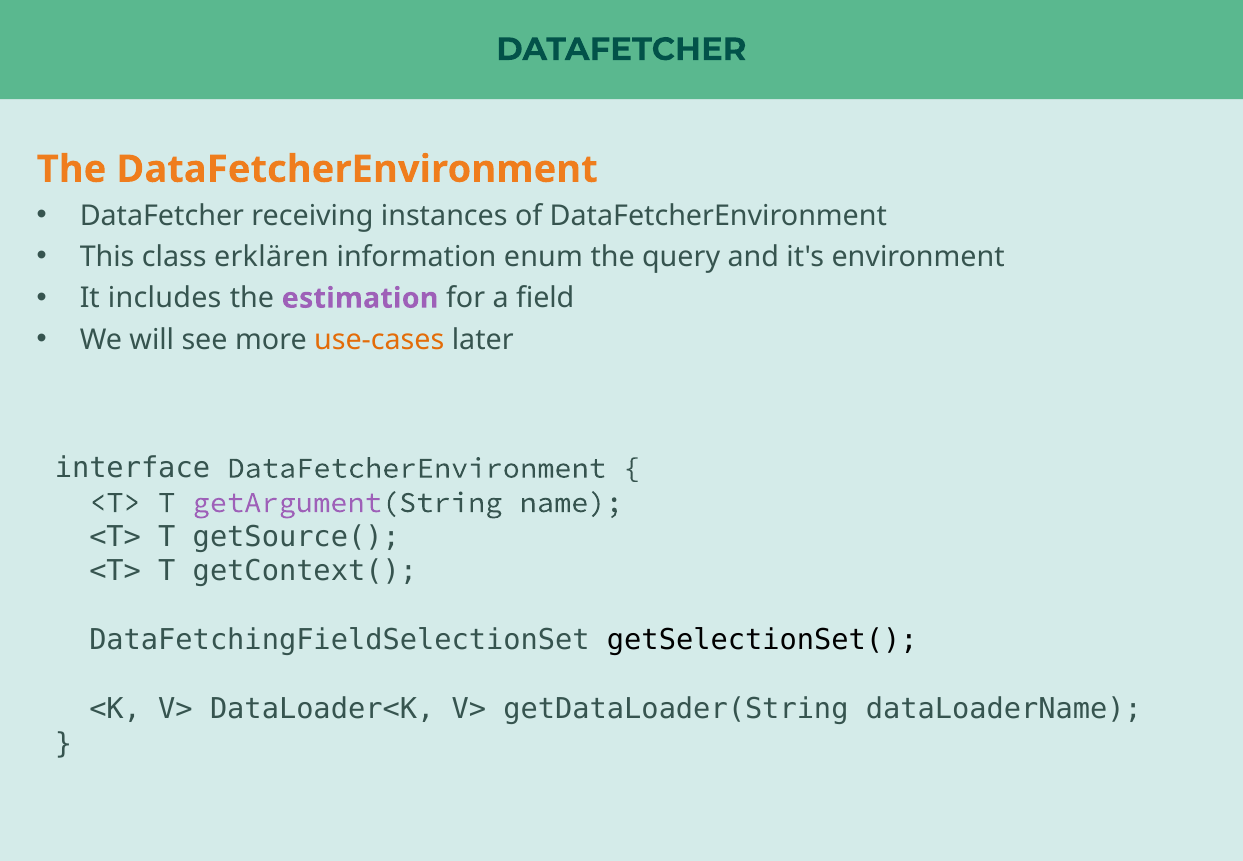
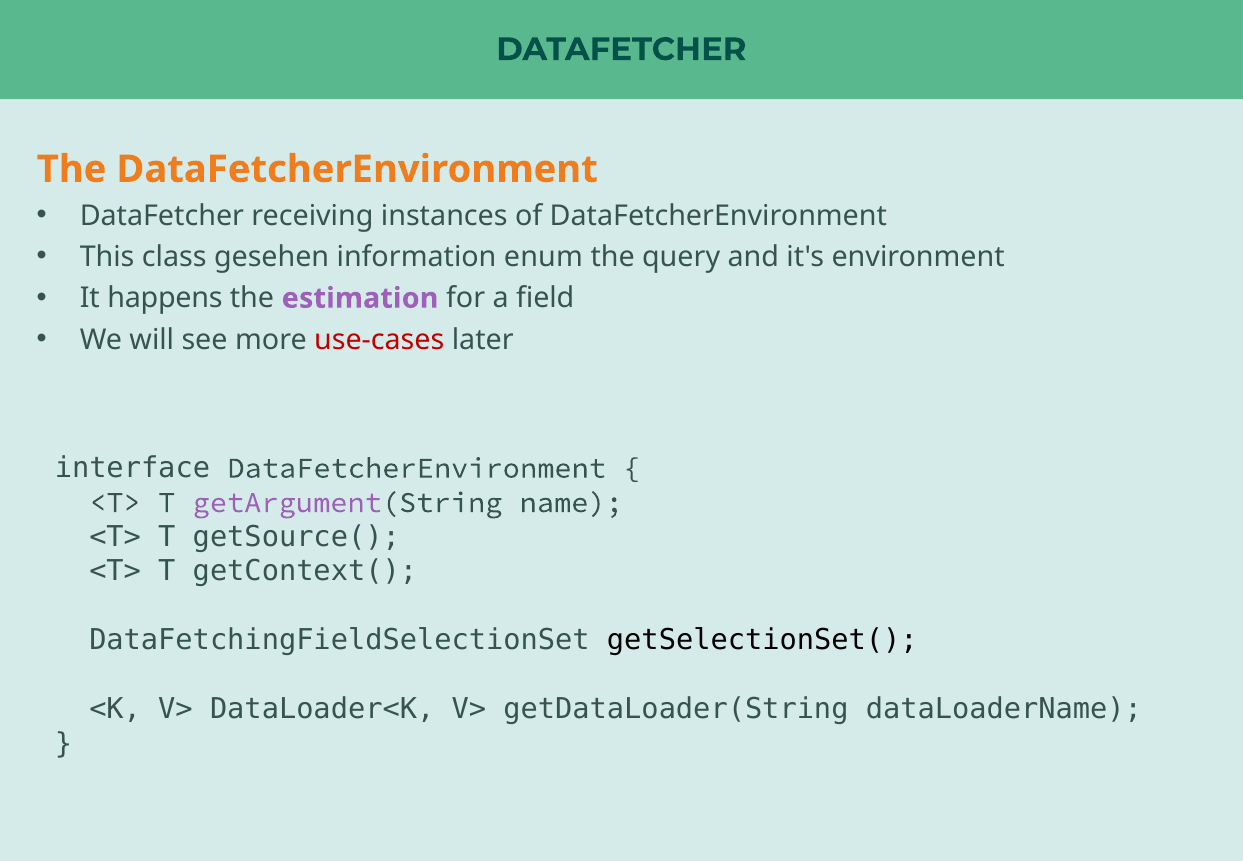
erklären: erklären -> gesehen (272, 257)
includes: includes -> happens (165, 298)
use-cases colour: orange -> red (379, 339)
